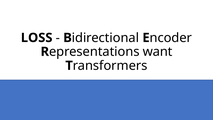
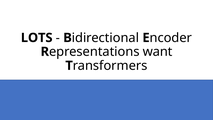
LOSS: LOSS -> LOTS (37, 38)
